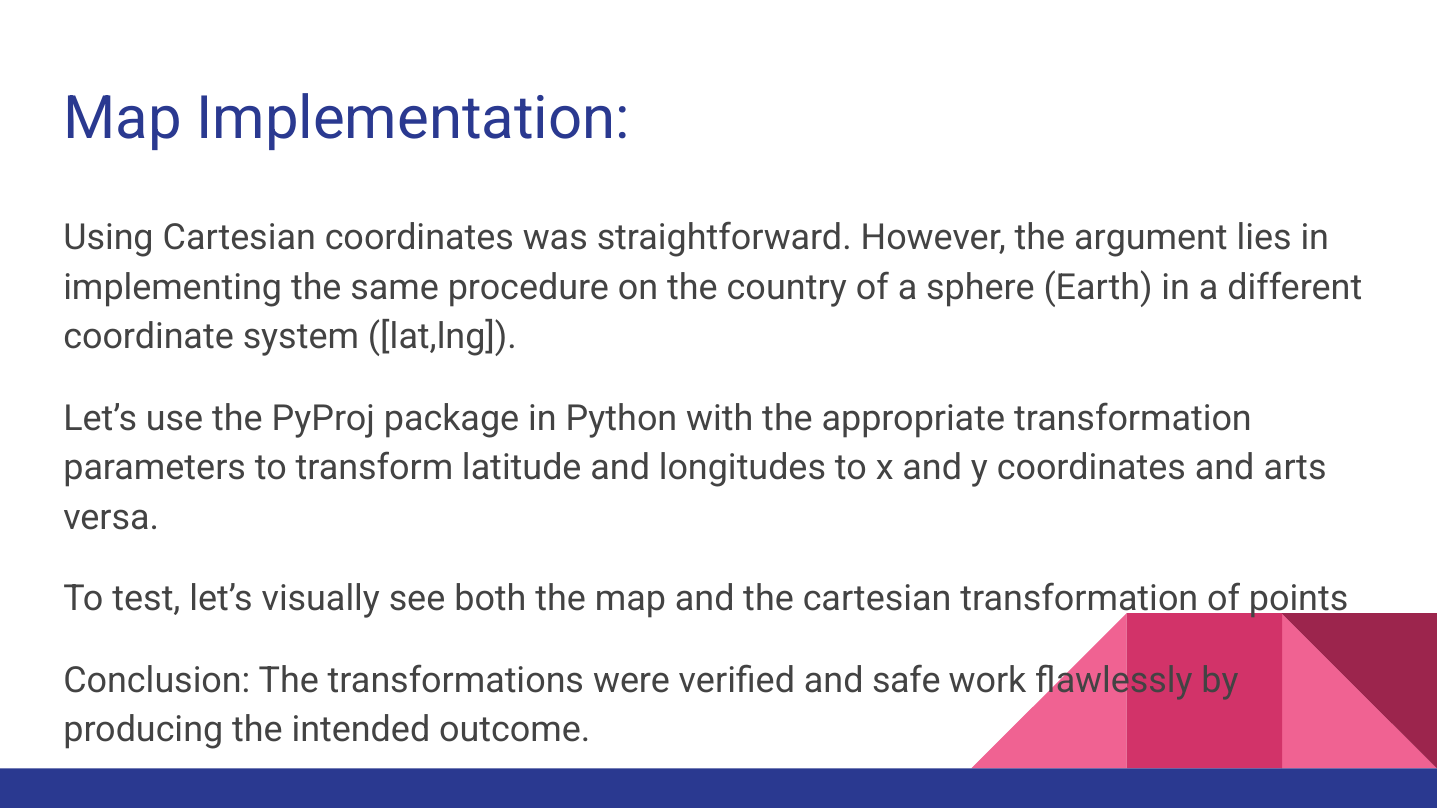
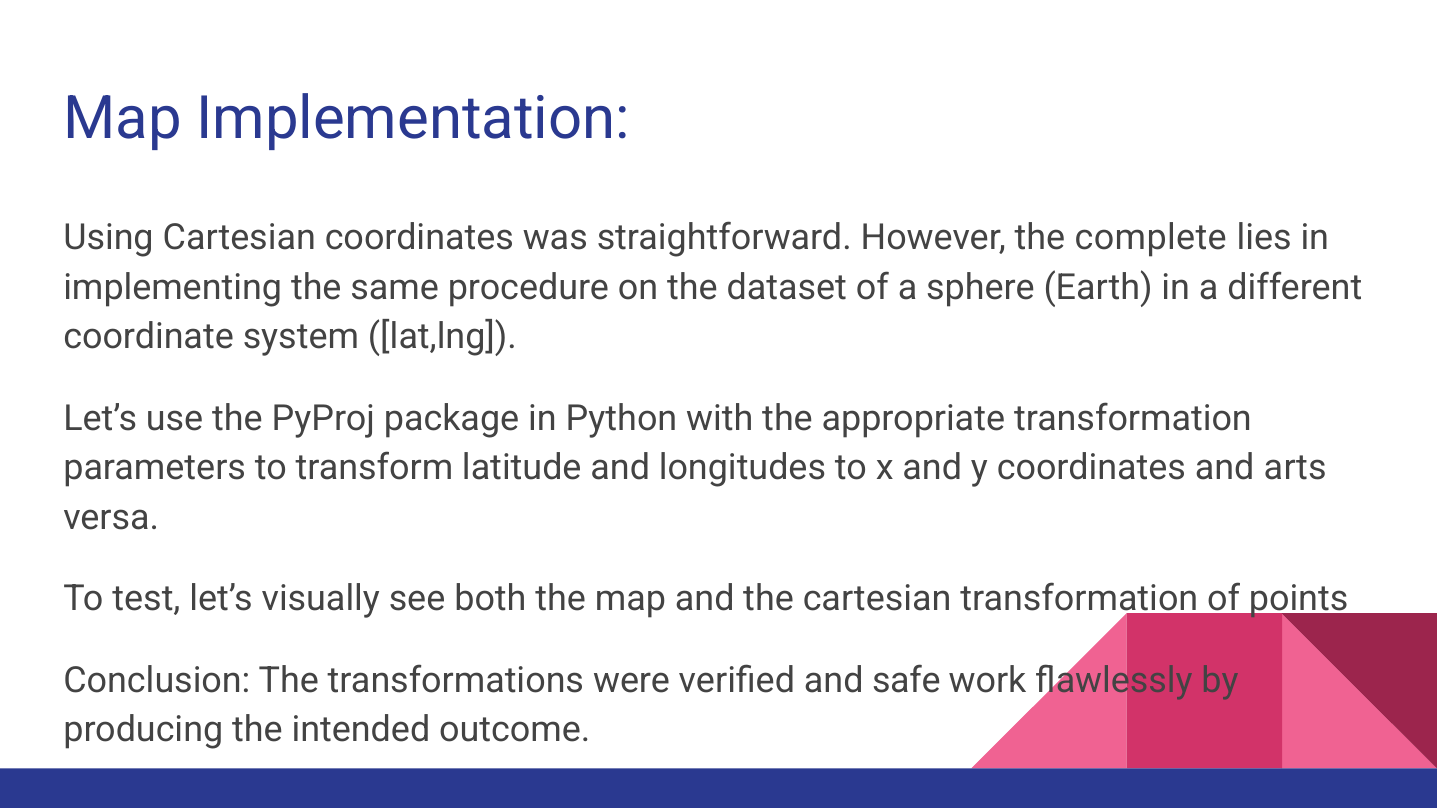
argument: argument -> complete (1151, 238)
country: country -> dataset (787, 288)
